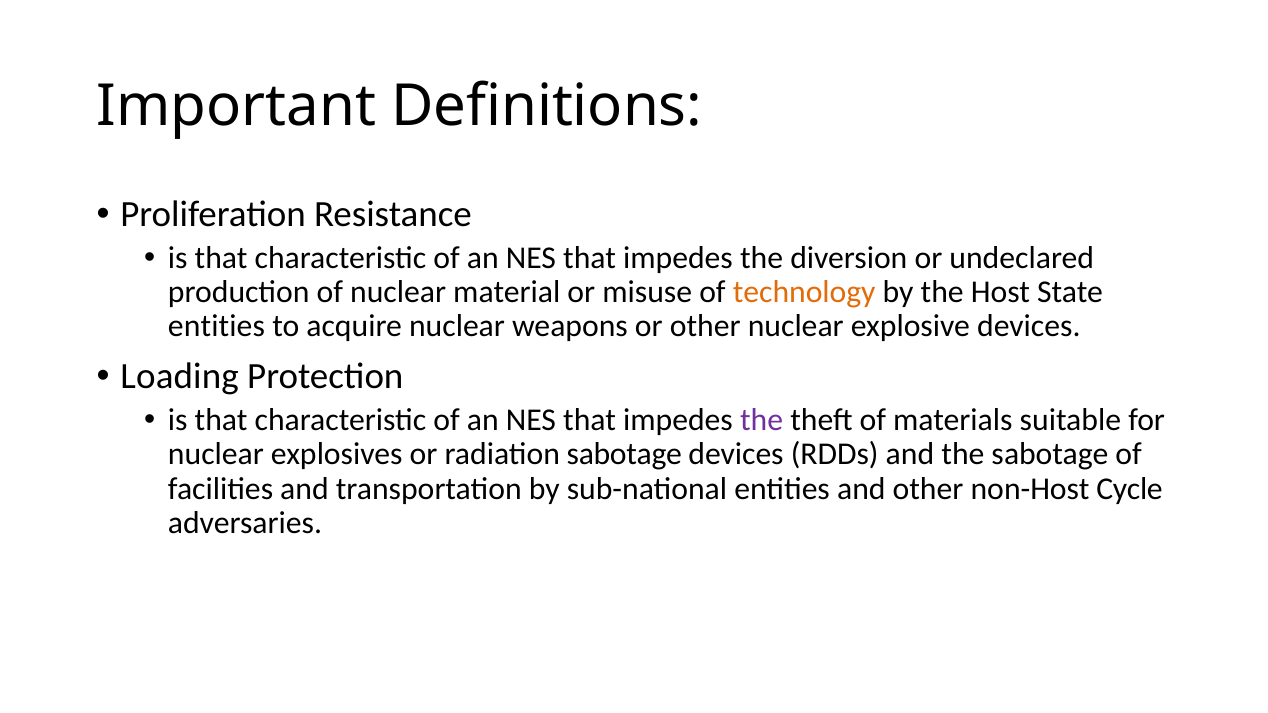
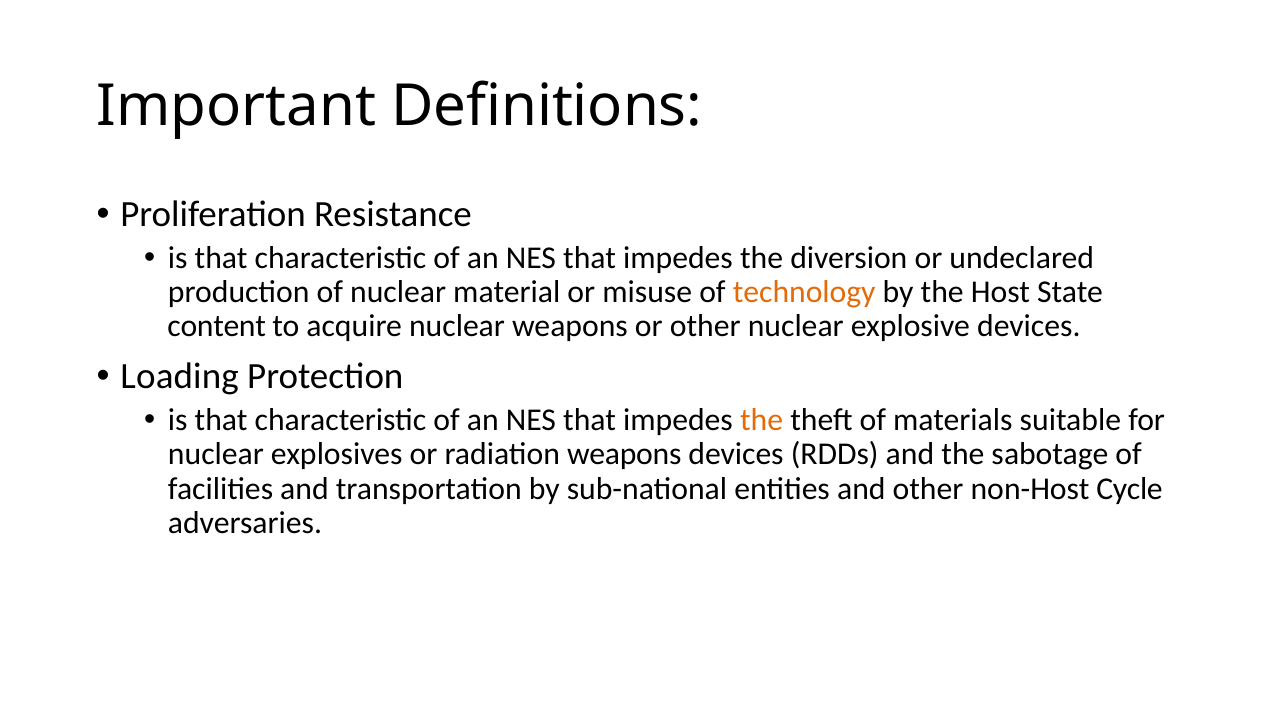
entities: entities -> content (217, 326)
the colour: purple -> orange (762, 420)
radiation sabotage: sabotage -> weapons (624, 455)
